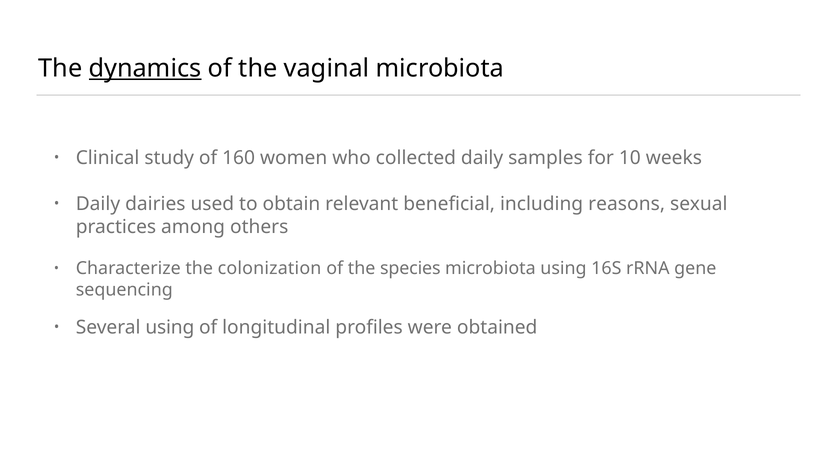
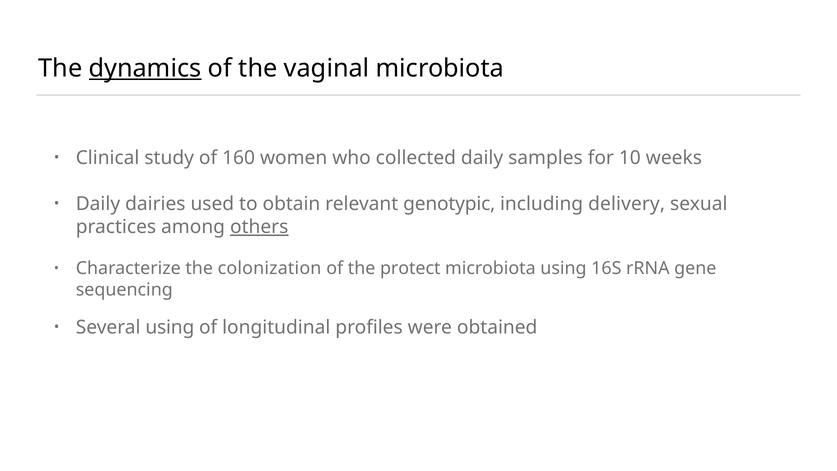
beneficial: beneficial -> genotypic (449, 204)
reasons: reasons -> delivery (627, 204)
others underline: none -> present (259, 227)
species: species -> protect (410, 268)
